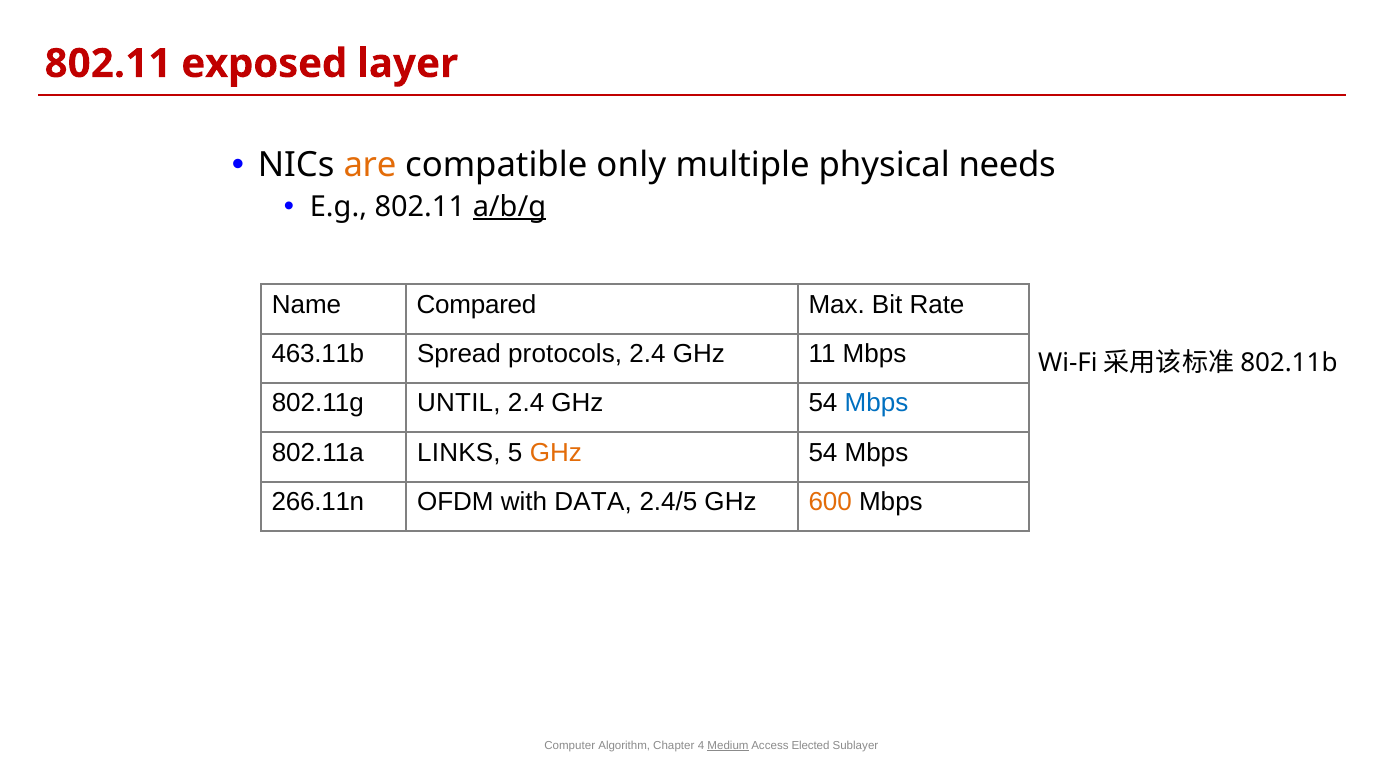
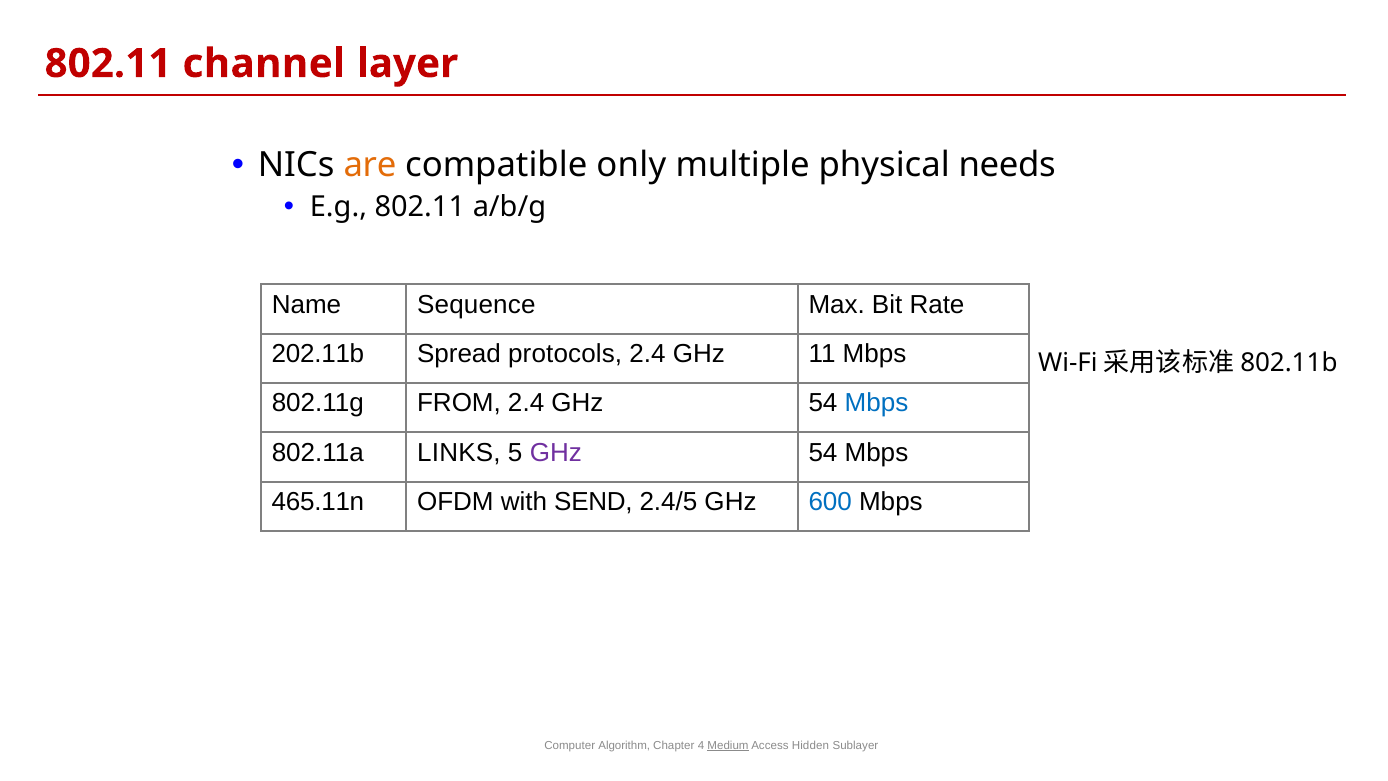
exposed: exposed -> channel (264, 64)
a/b/g underline: present -> none (509, 207)
Compared: Compared -> Sequence (476, 304)
463.11b: 463.11b -> 202.11b (318, 354)
UNTIL: UNTIL -> FROM (459, 403)
GHz colour: orange -> purple (556, 452)
266.11n: 266.11n -> 465.11n (318, 502)
DATA: DATA -> SEND (593, 502)
600 colour: orange -> blue (830, 502)
Elected: Elected -> Hidden (810, 745)
